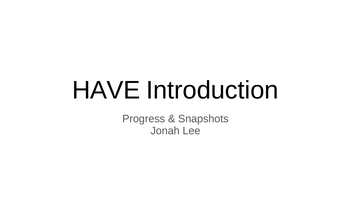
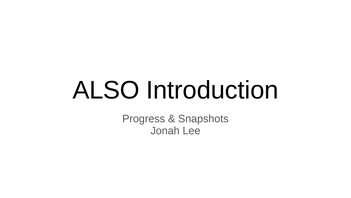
HAVE: HAVE -> ALSO (106, 90)
